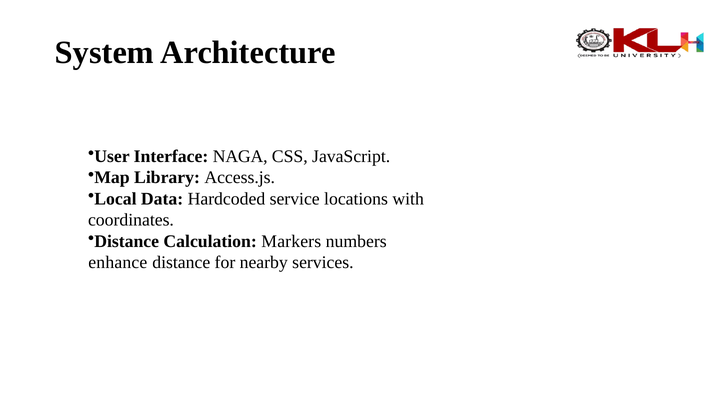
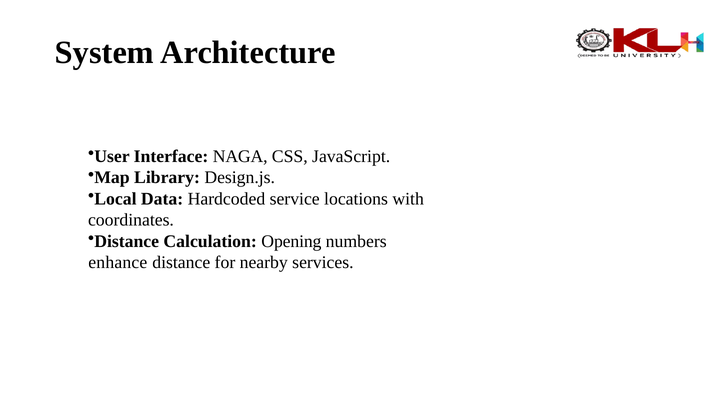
Access.js: Access.js -> Design.js (240, 178)
Markers: Markers -> Opening (291, 241)
